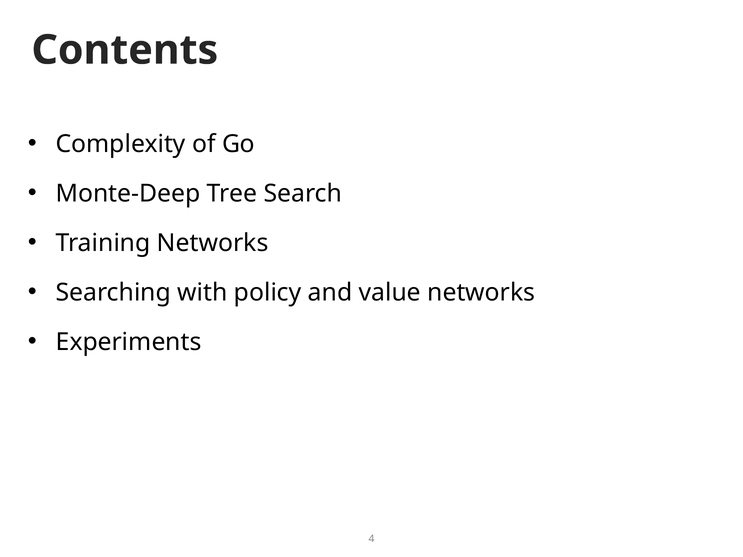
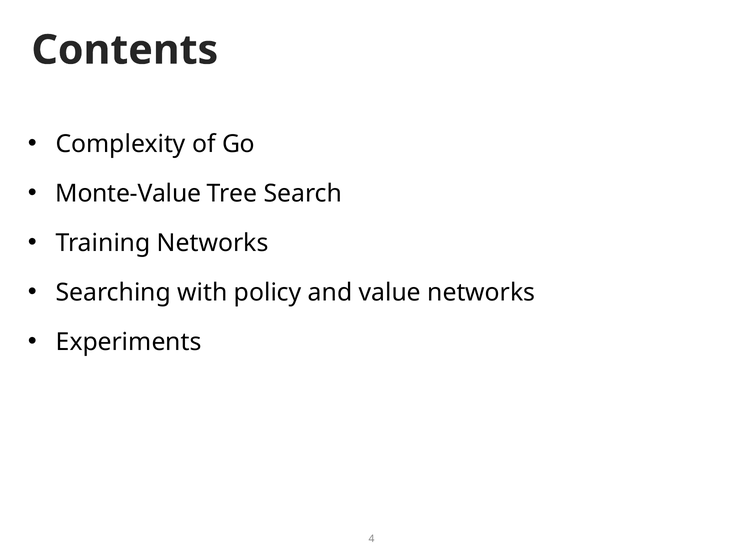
Monte-Deep: Monte-Deep -> Monte-Value (128, 194)
